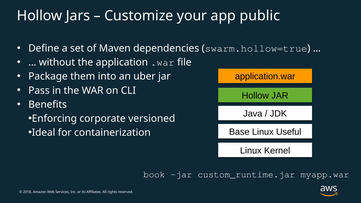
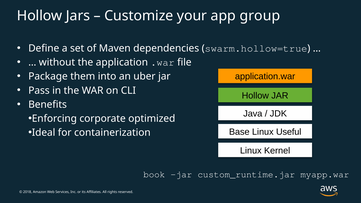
public: public -> group (260, 16)
versioned: versioned -> optimized (152, 119)
